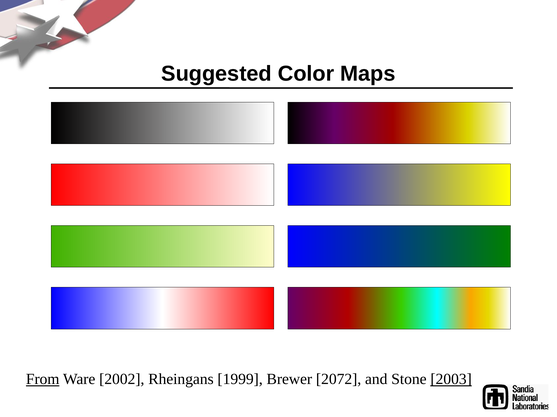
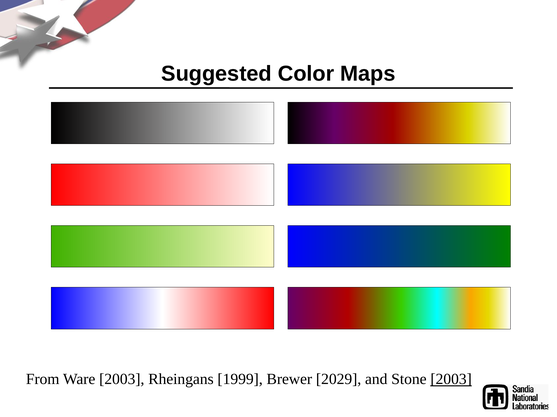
From underline: present -> none (43, 380)
Ware 2002: 2002 -> 2003 (122, 380)
2072: 2072 -> 2029 (339, 380)
